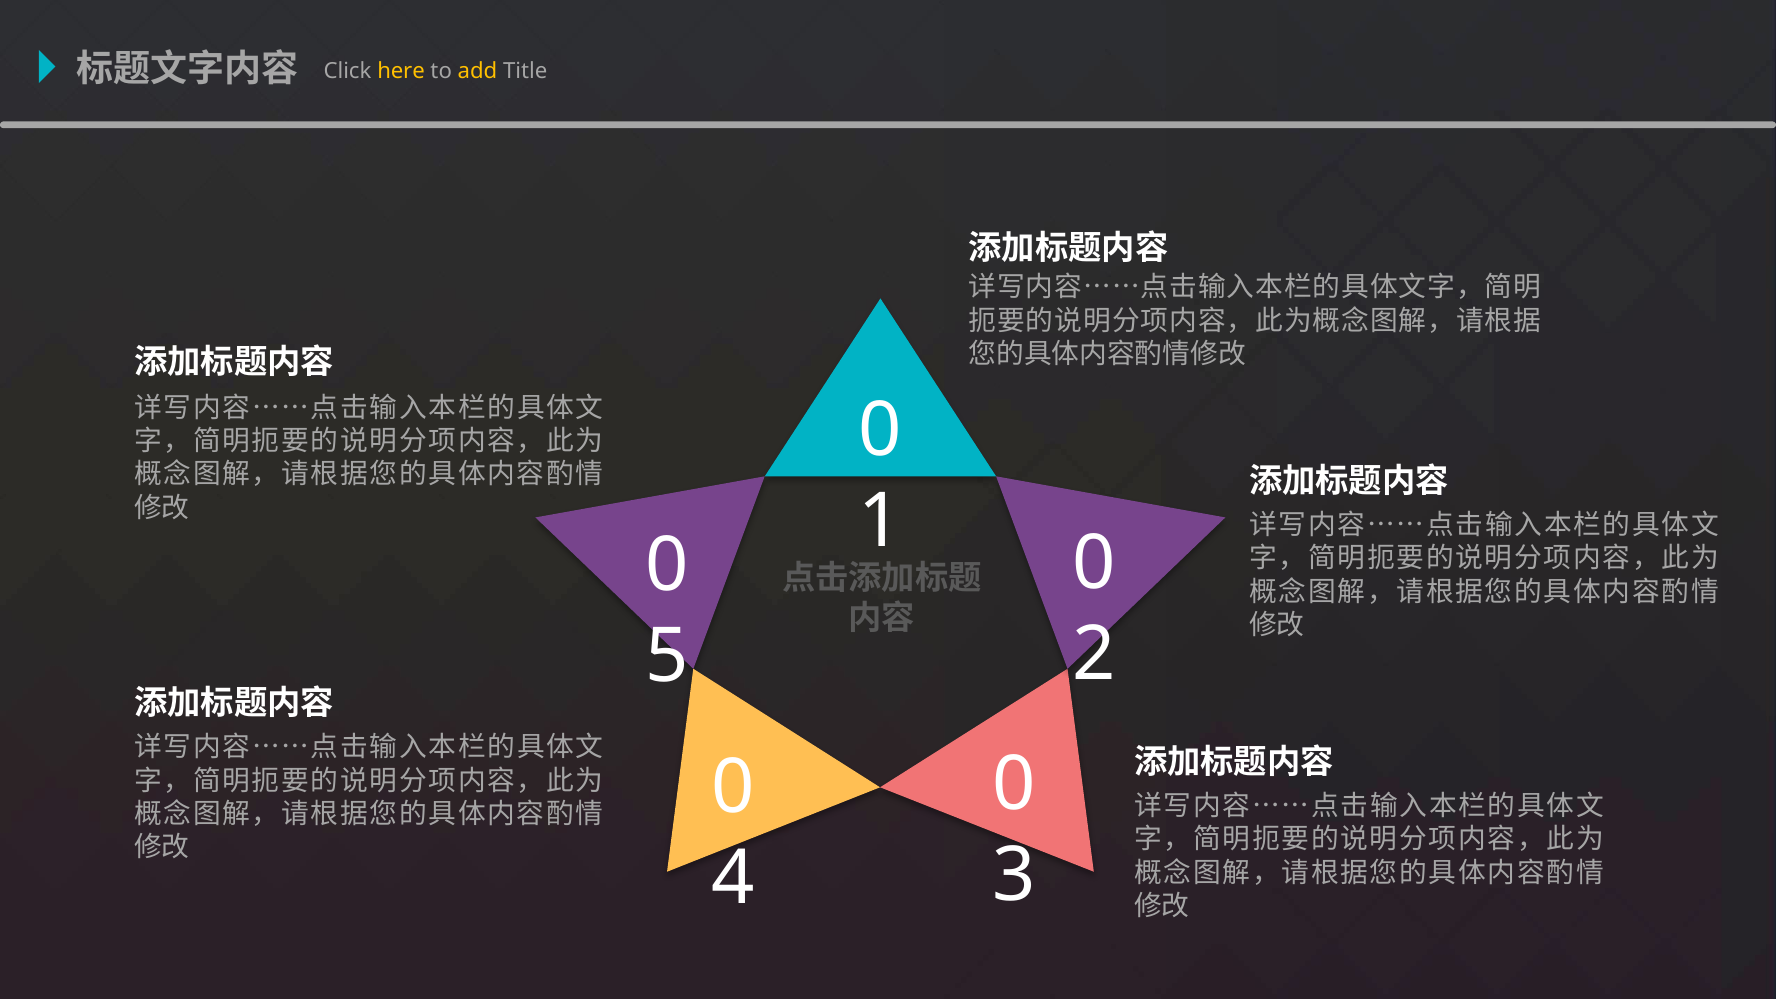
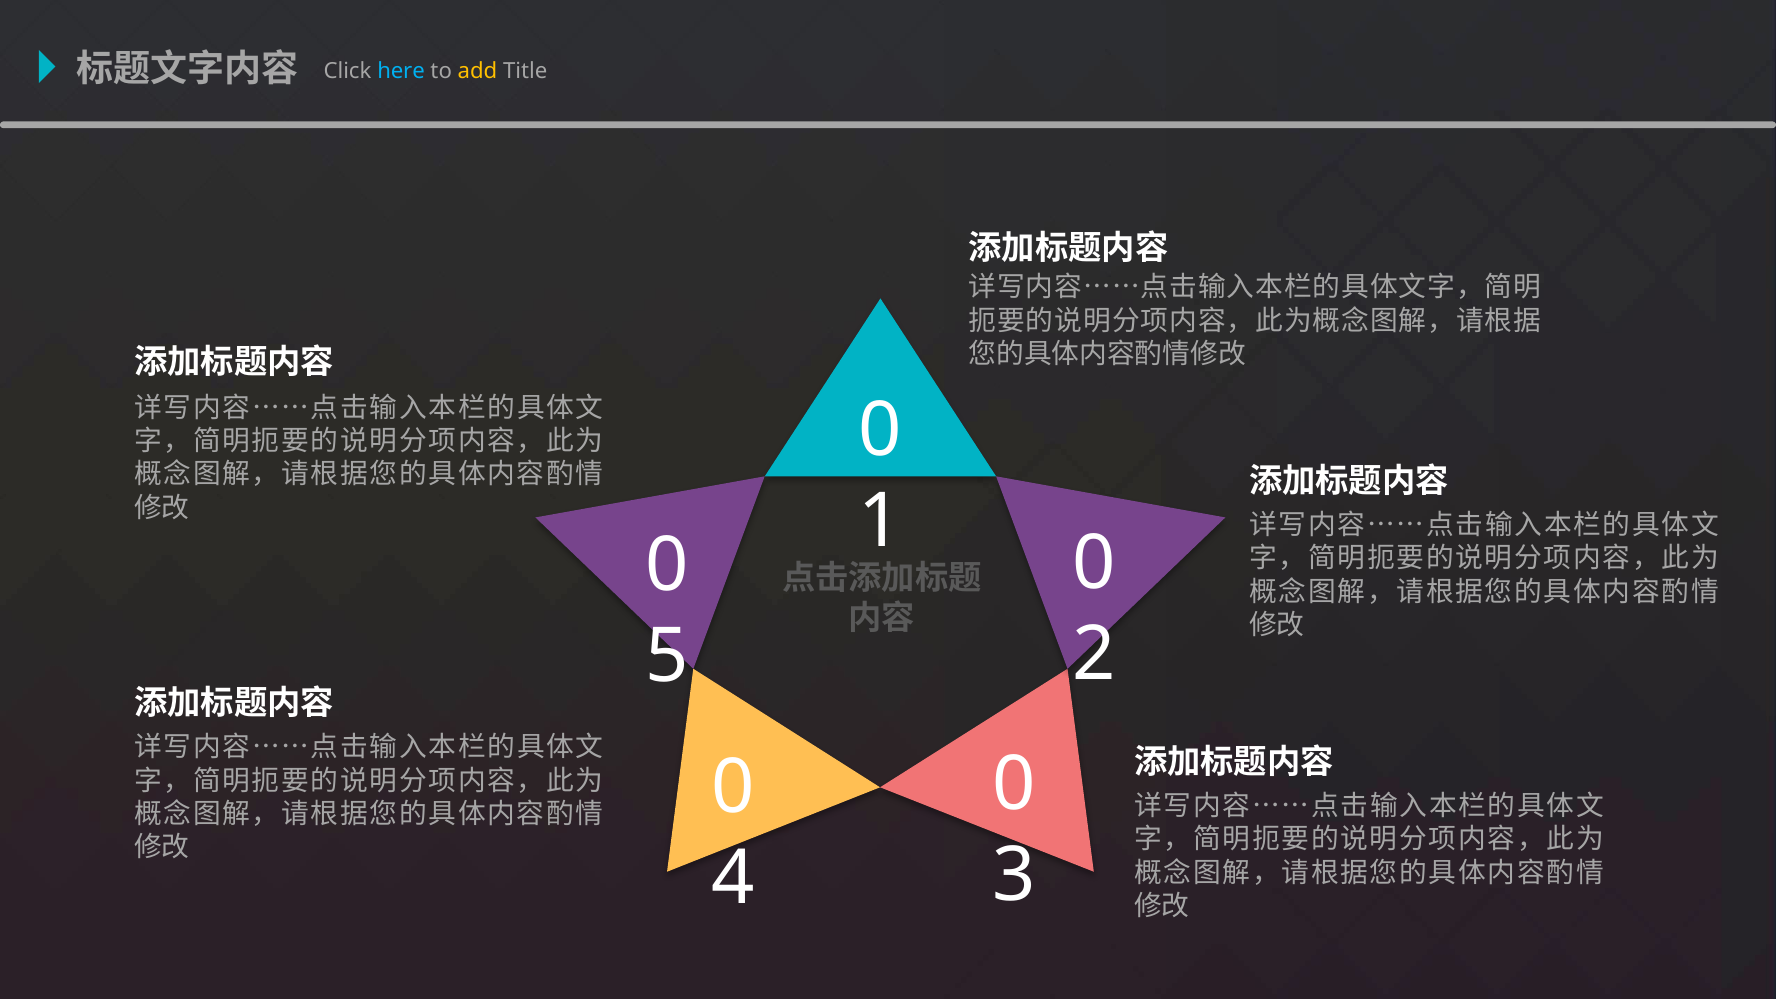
here colour: yellow -> light blue (401, 71)
